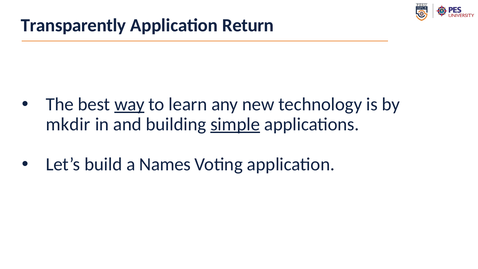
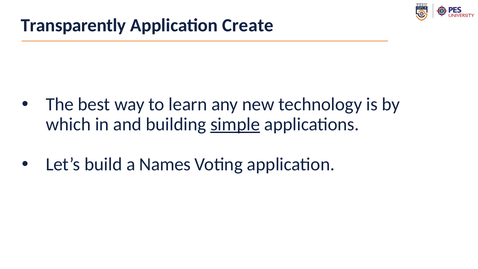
Return: Return -> Create (248, 25)
way underline: present -> none (129, 104)
mkdir: mkdir -> which (68, 124)
